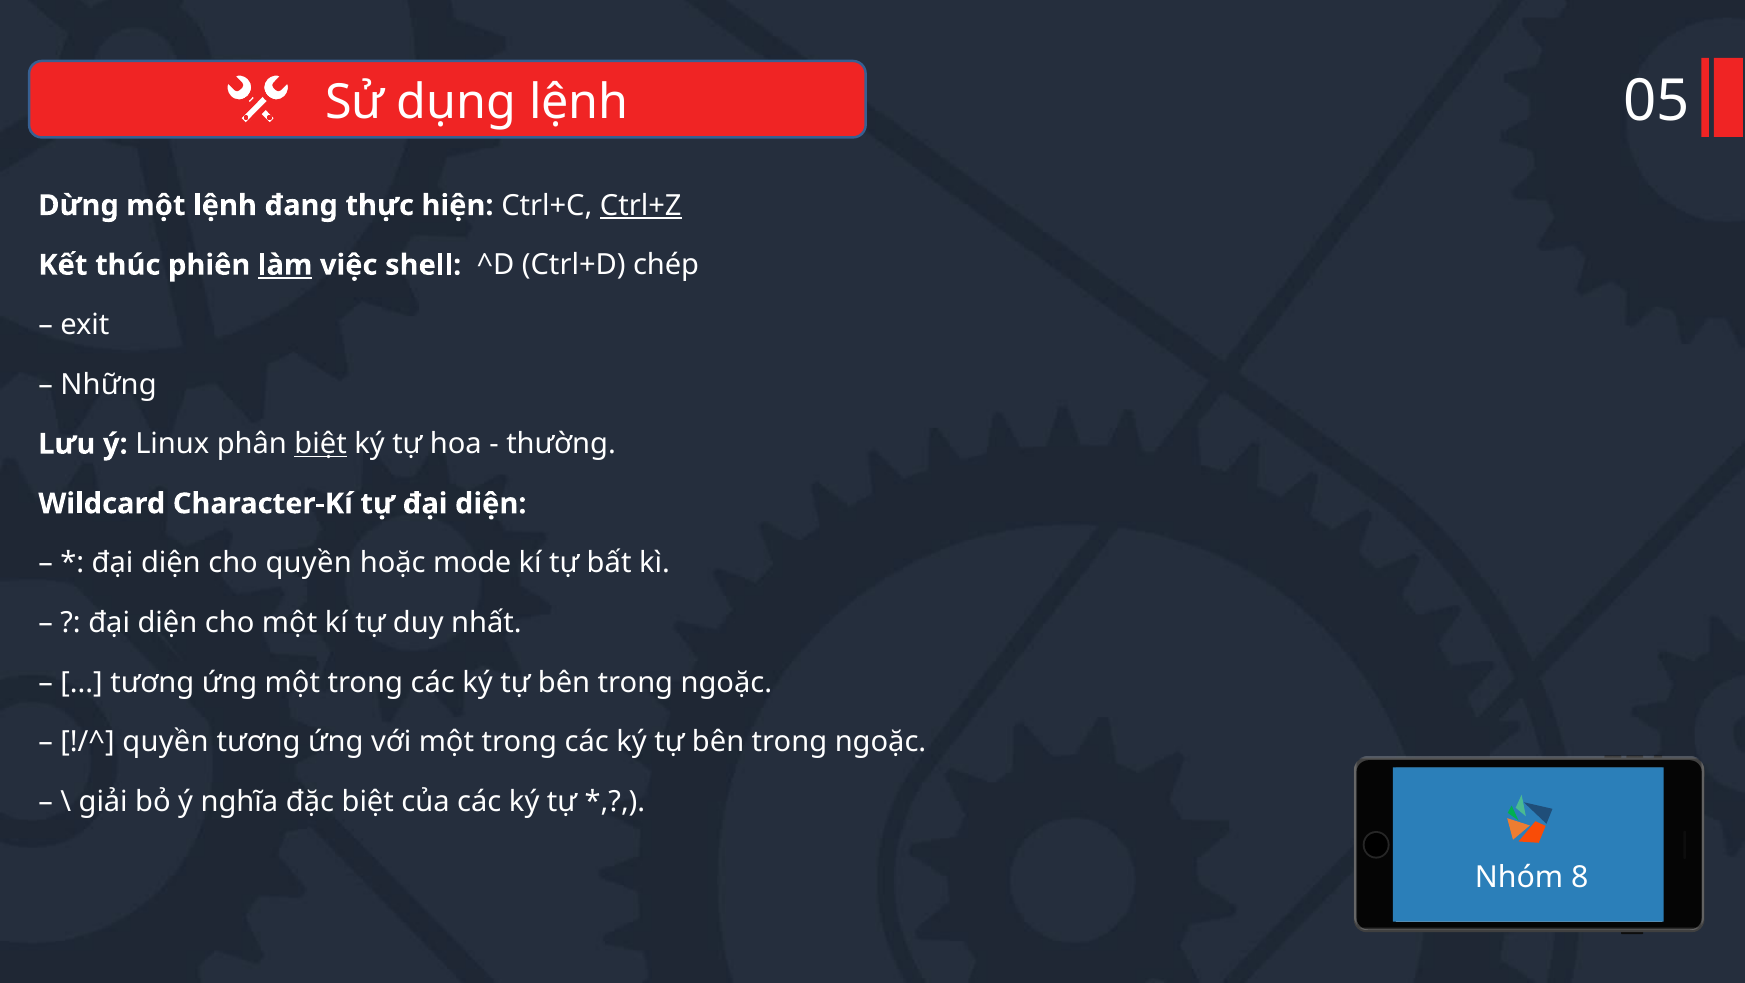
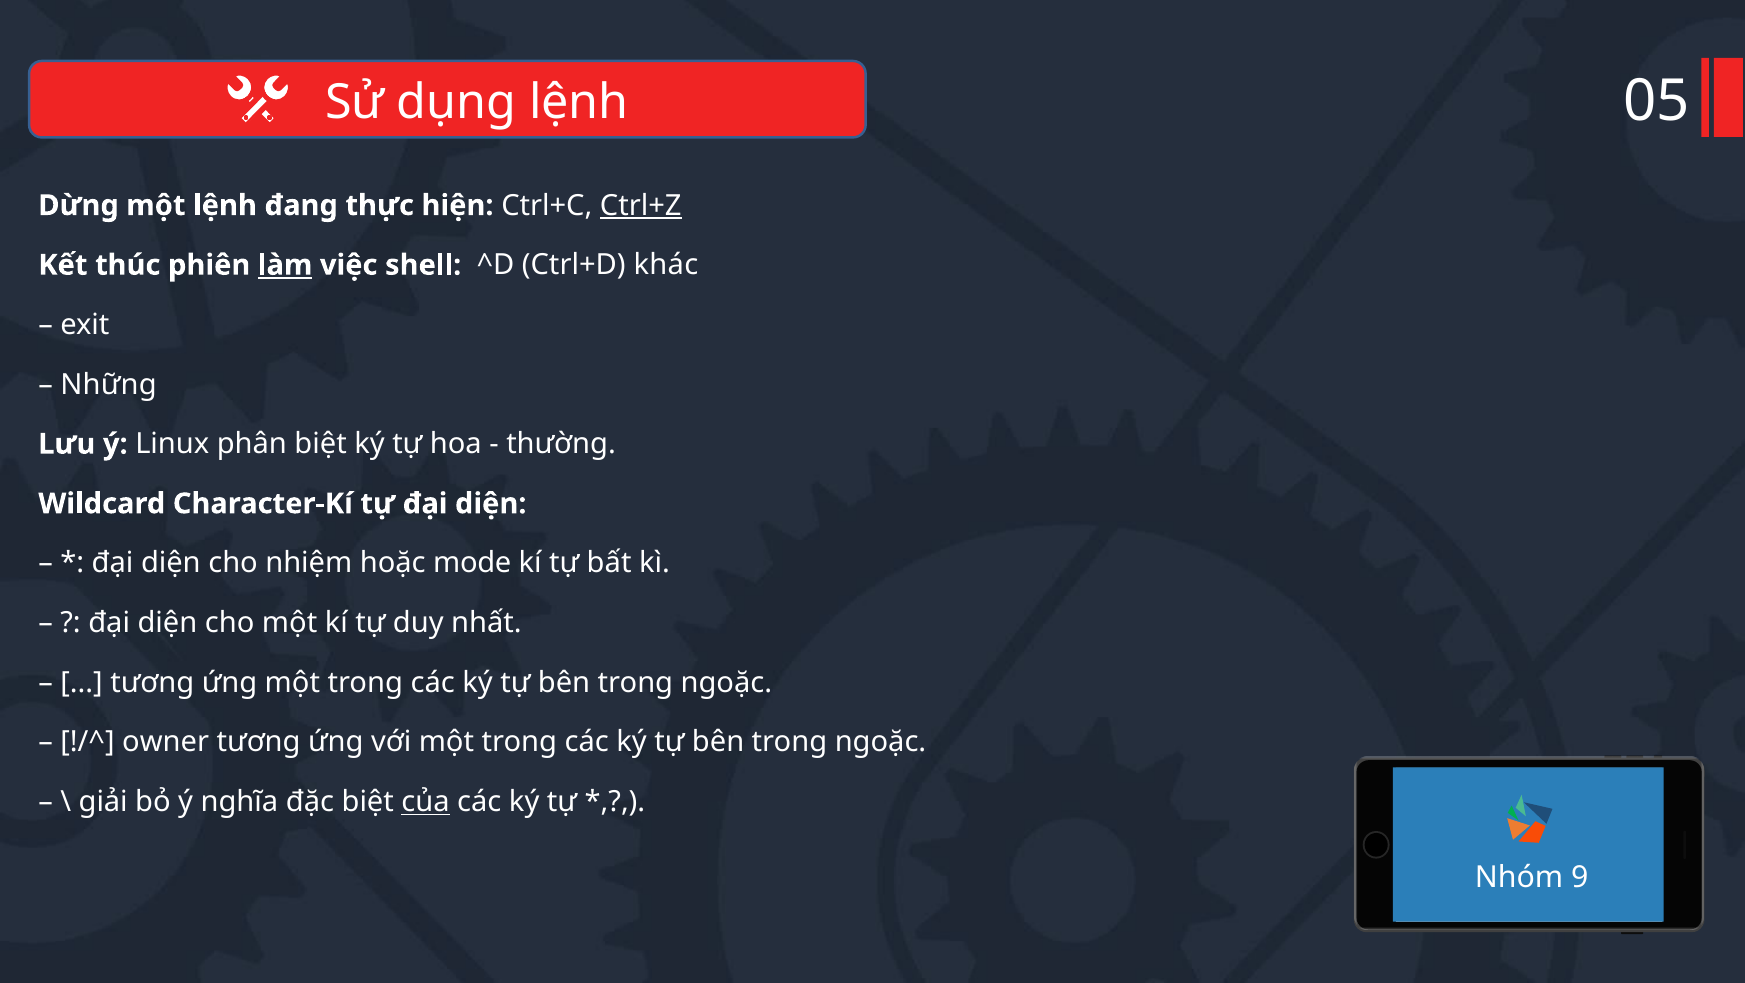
chép: chép -> khác (666, 265)
biệt underline: present -> none (321, 444)
cho quyền: quyền -> nhiệm (309, 563)
quyền: quyền -> owner (166, 742)
của underline: none -> present (426, 802)
8: 8 -> 9 (1580, 877)
